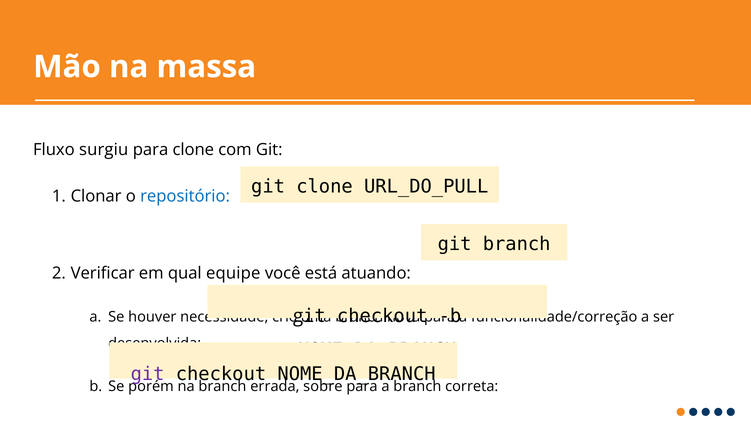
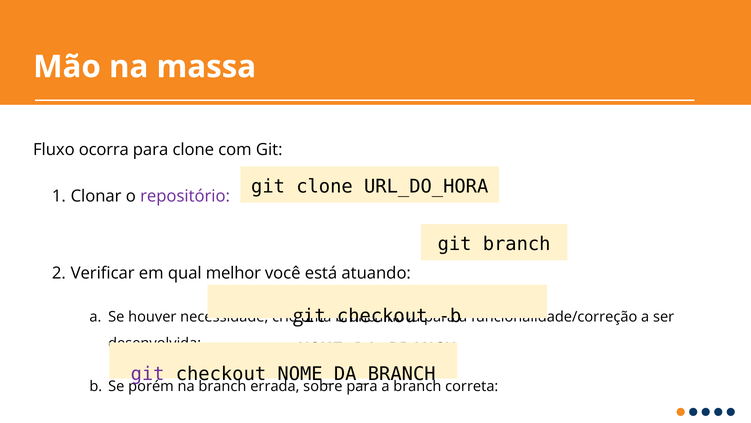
surgiu: surgiu -> ocorra (104, 149)
URL_DO_PULL: URL_DO_PULL -> URL_DO_HORA (426, 186)
repositório colour: blue -> purple (185, 196)
equipe: equipe -> melhor (233, 273)
